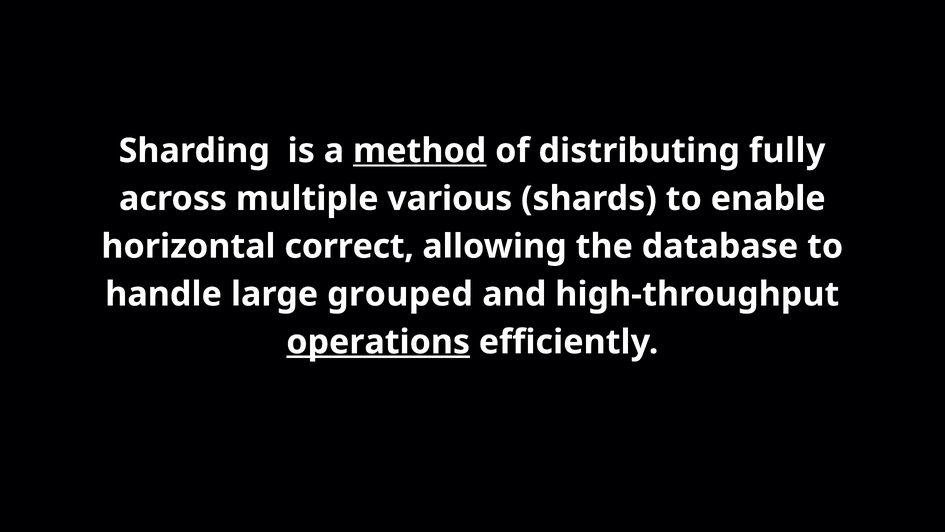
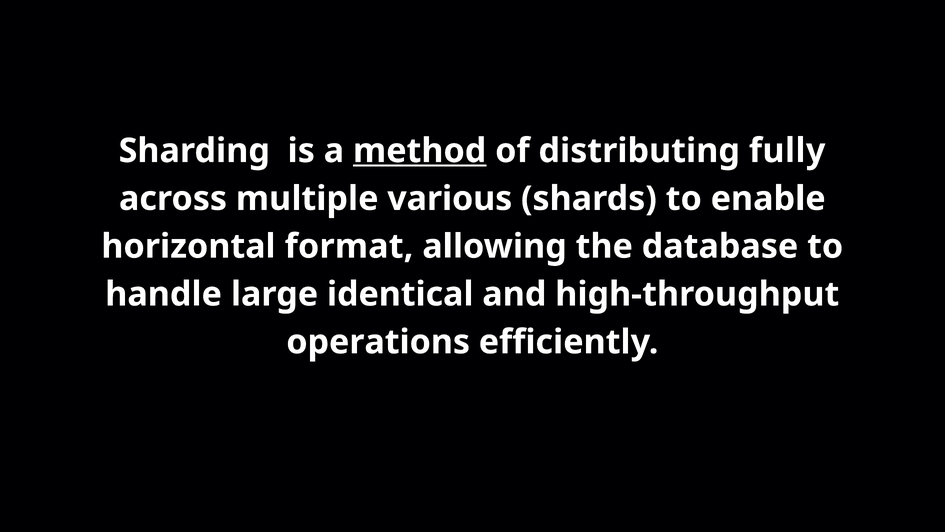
correct: correct -> format (349, 246)
grouped: grouped -> identical (400, 294)
operations underline: present -> none (378, 342)
